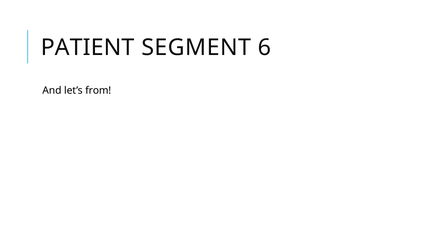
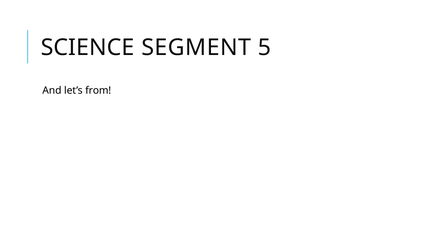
PATIENT: PATIENT -> SCIENCE (88, 48)
6: 6 -> 5 (265, 48)
